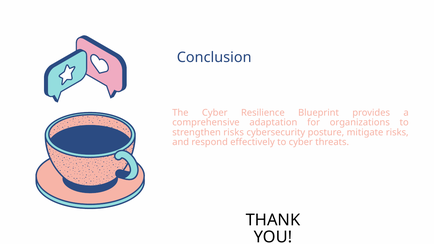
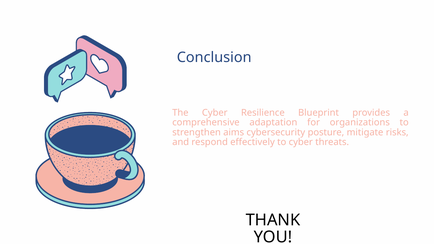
strengthen risks: risks -> aims (234, 132)
